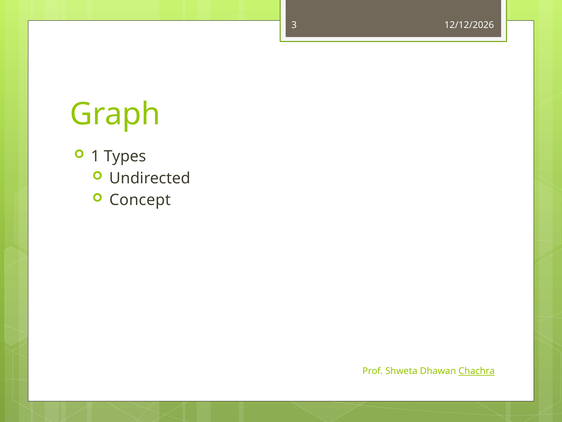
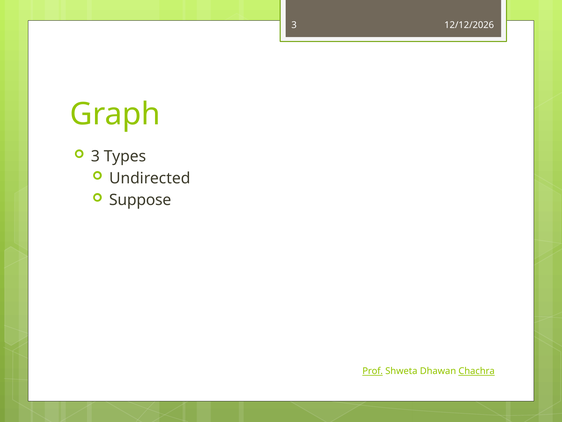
1: 1 -> 3 (95, 156)
Concept: Concept -> Suppose (140, 200)
Prof underline: none -> present (373, 371)
